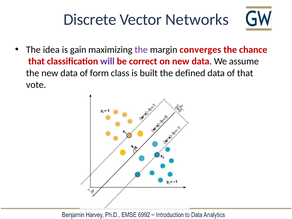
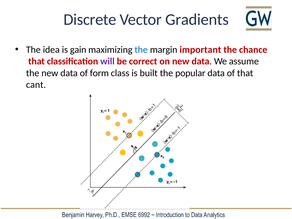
Networks: Networks -> Gradients (197, 20)
the colour: purple -> blue (141, 50)
converges: converges -> important (200, 50)
defined: defined -> popular (190, 73)
vote: vote -> cant (36, 85)
